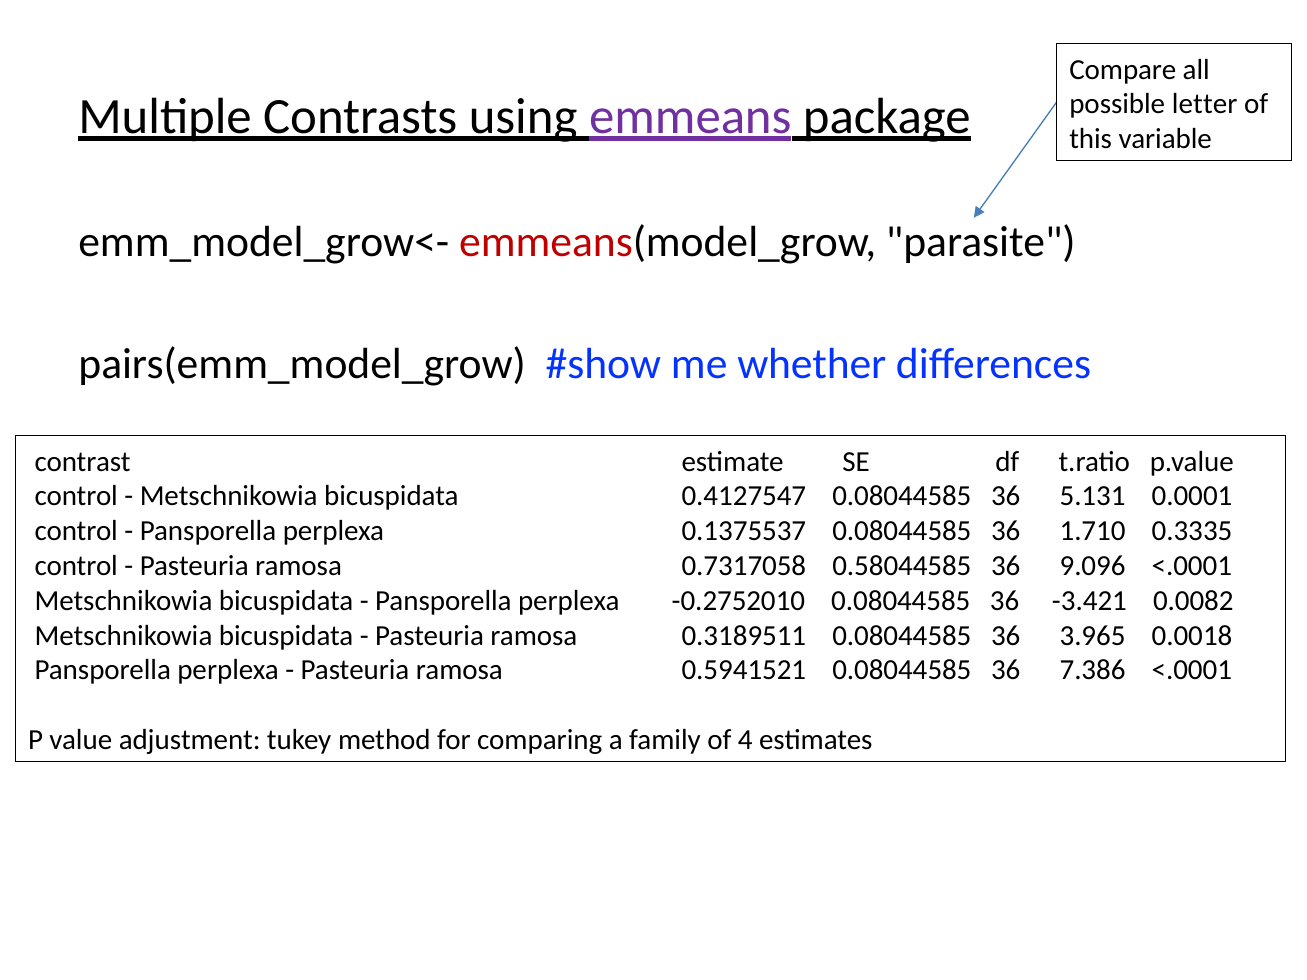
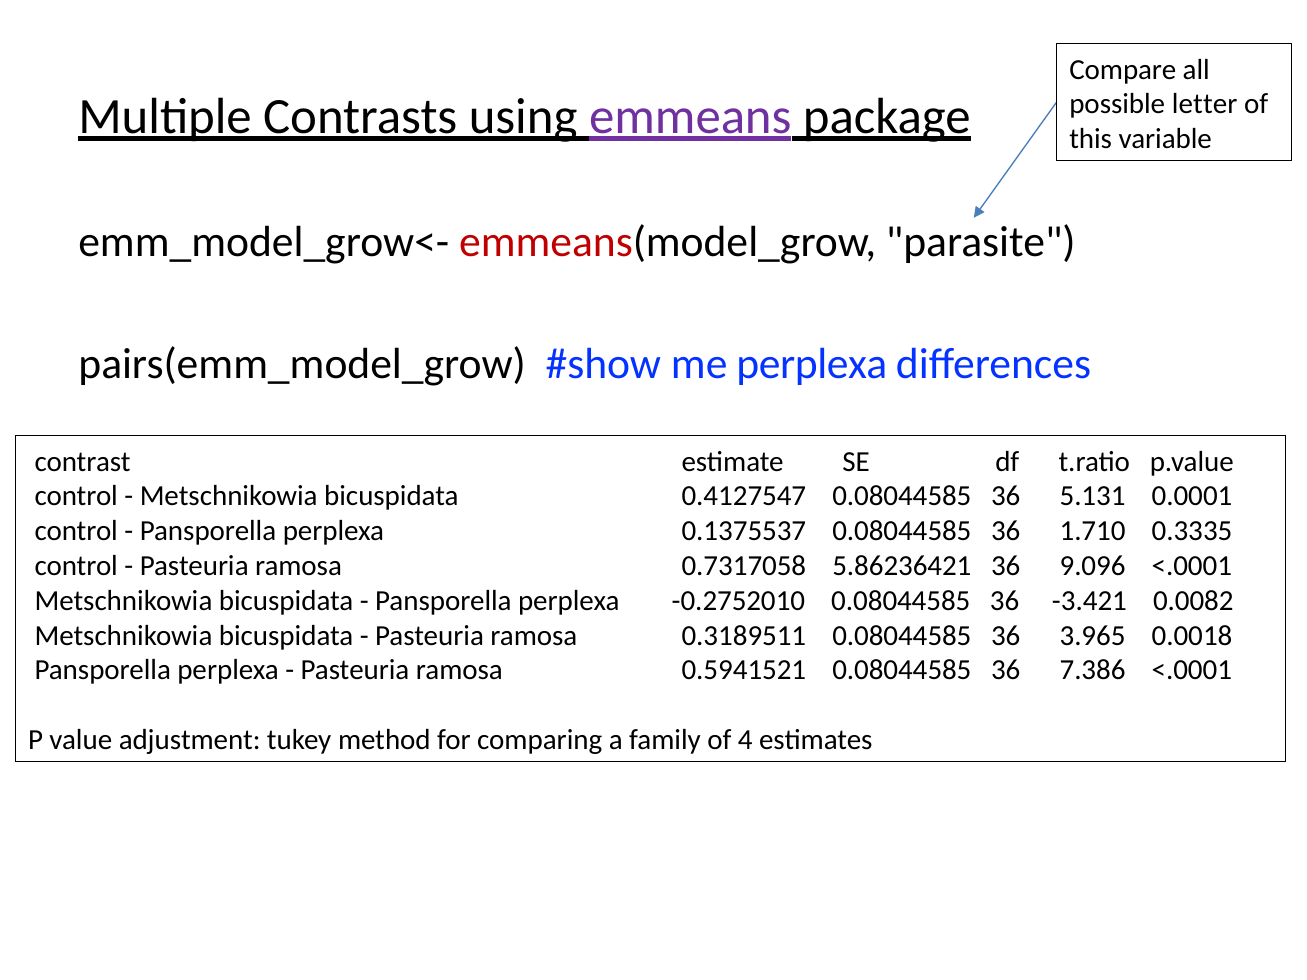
me whether: whether -> perplexa (812, 364)
0.58044585: 0.58044585 -> 5.86236421 (902, 566)
